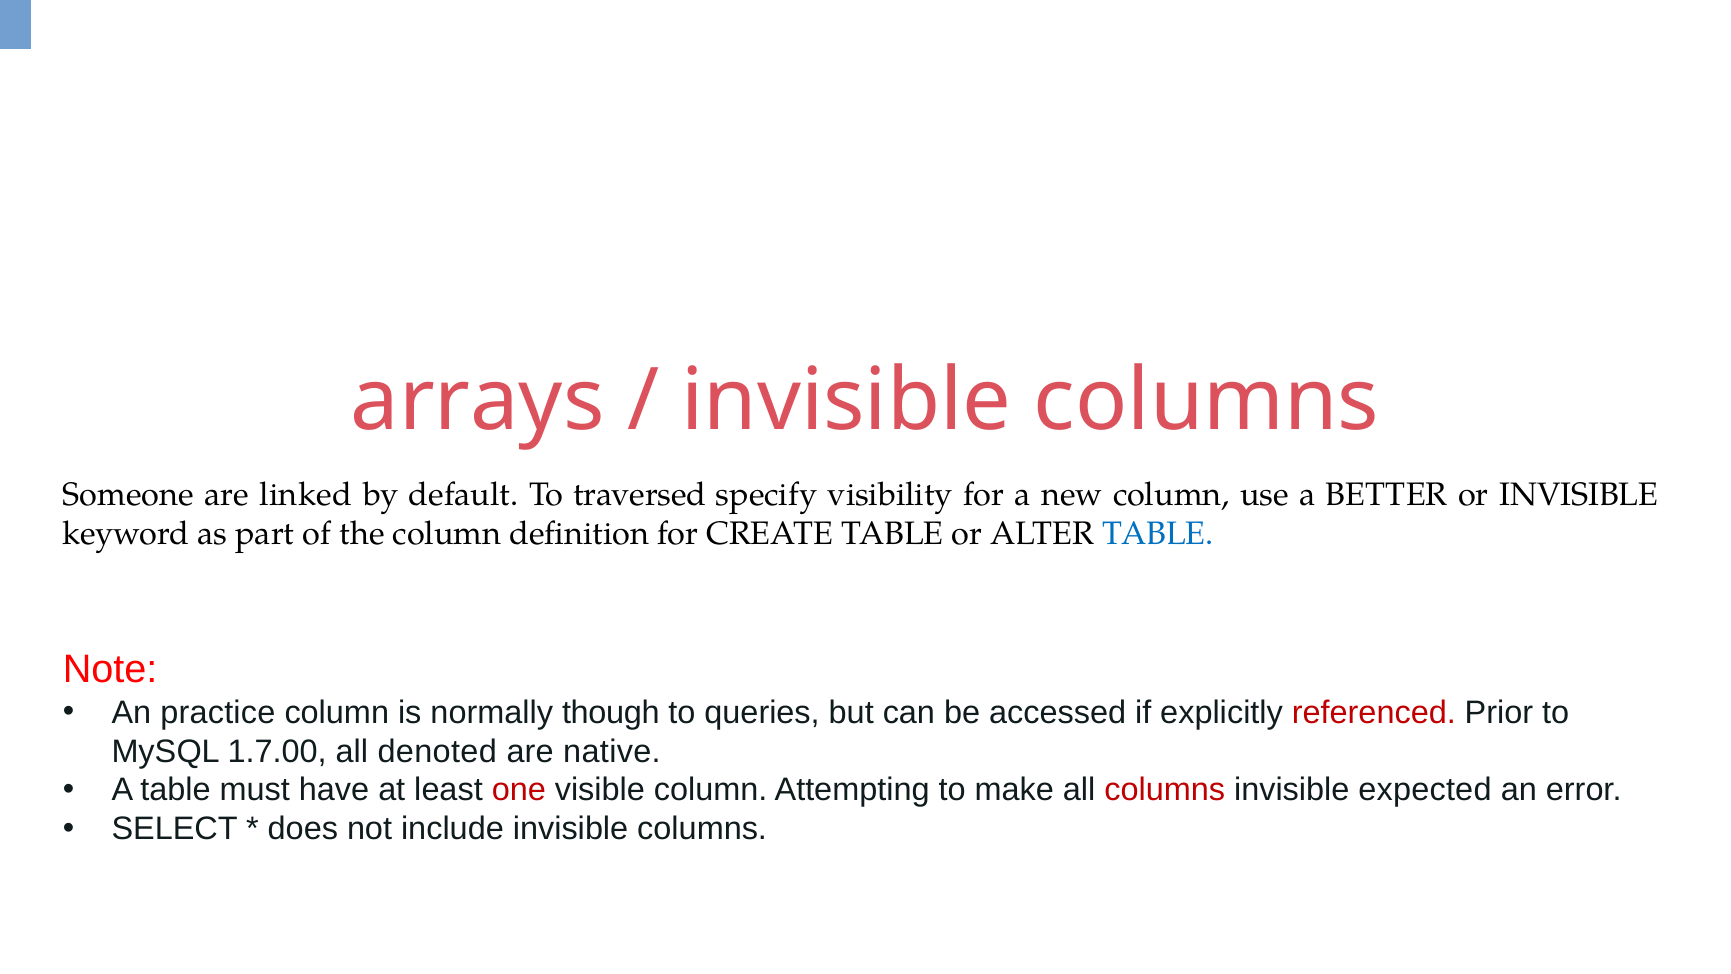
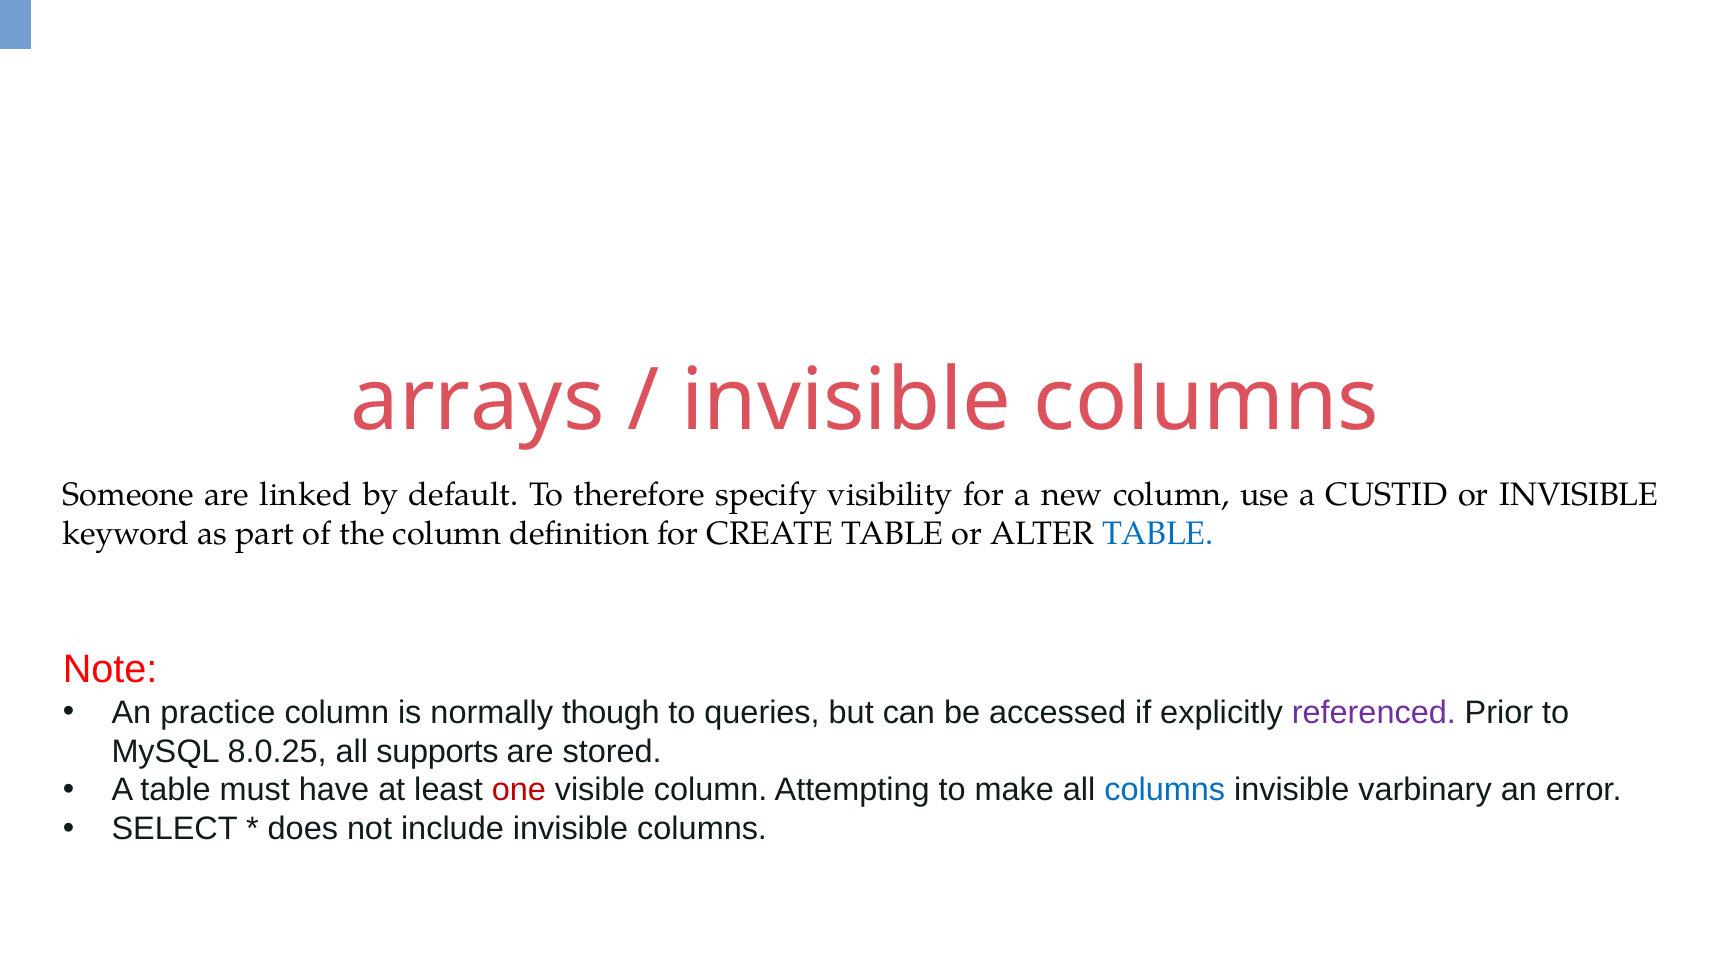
traversed: traversed -> therefore (639, 494)
BETTER: BETTER -> CUSTID (1387, 494)
referenced colour: red -> purple (1374, 712)
1.7.00: 1.7.00 -> 8.0.25 (277, 751)
denoted: denoted -> supports (438, 751)
native: native -> stored (612, 751)
columns colour: red -> blue (1165, 790)
expected: expected -> varbinary (1425, 790)
